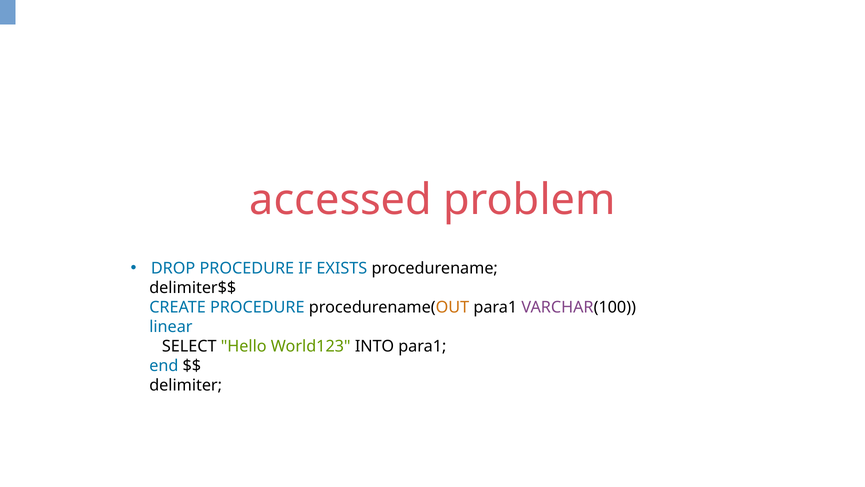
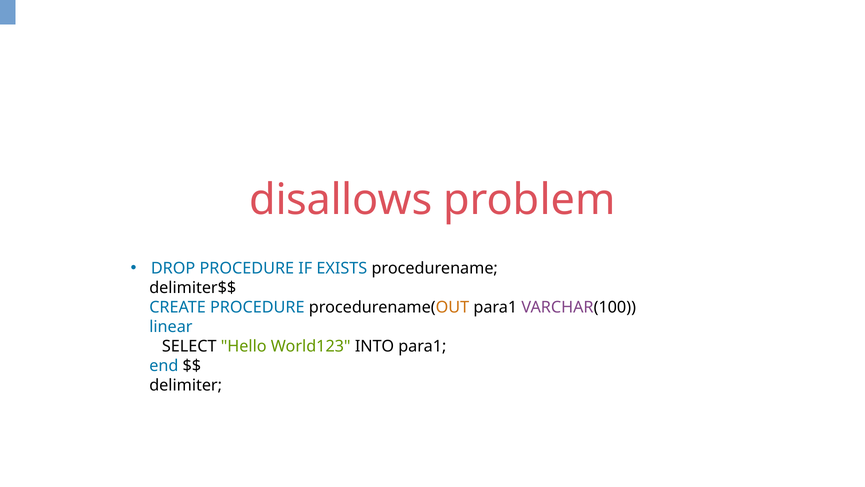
accessed: accessed -> disallows (341, 200)
